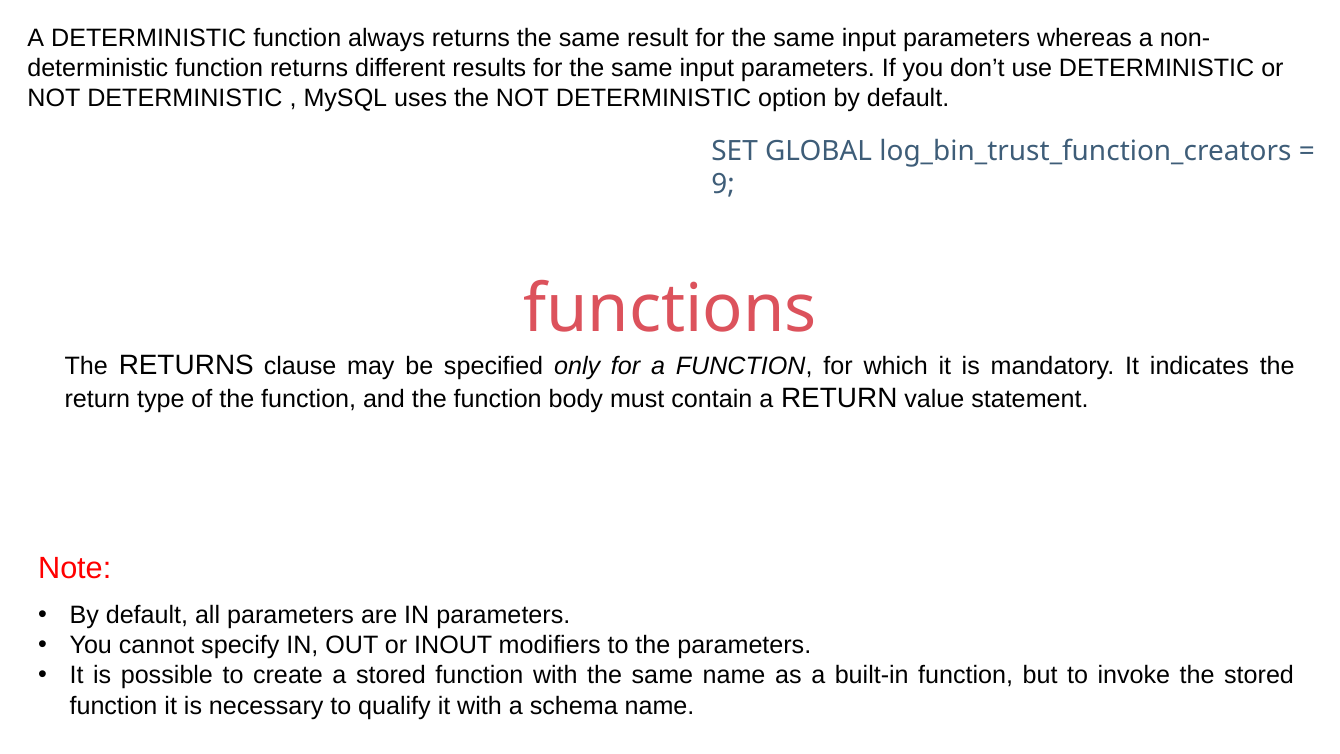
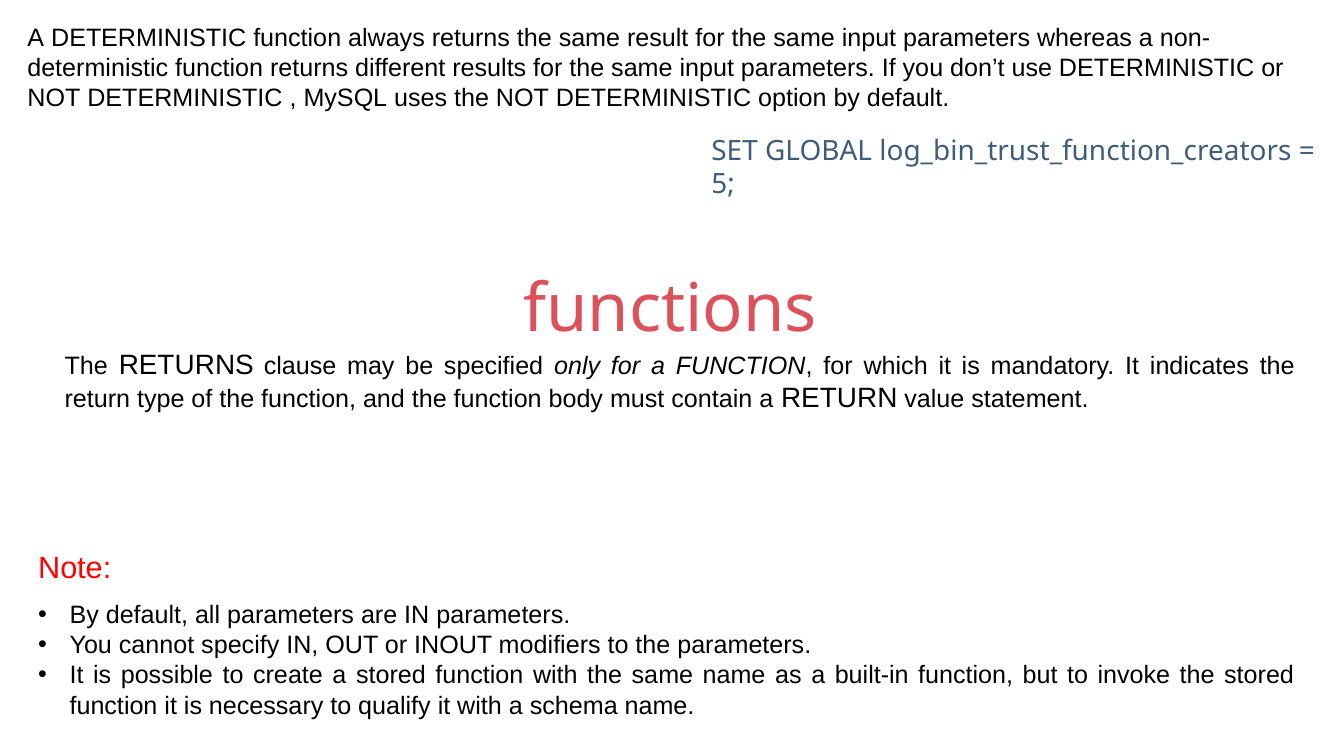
9: 9 -> 5 (723, 184)
